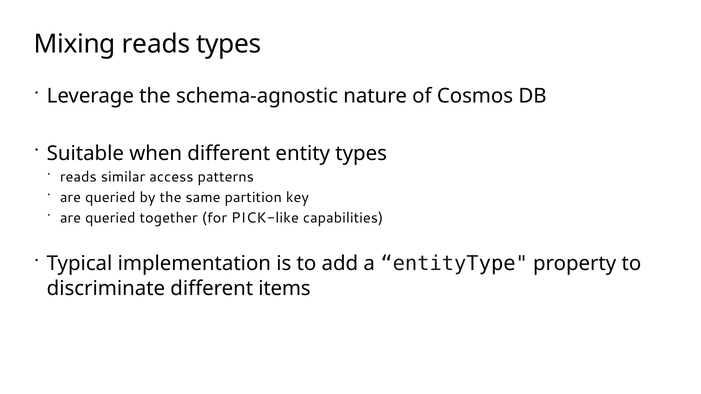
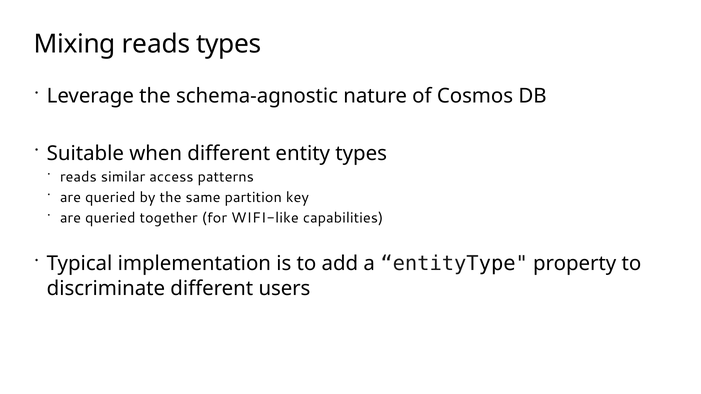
PICK-like: PICK-like -> WIFI-like (265, 218)
items: items -> users (284, 288)
